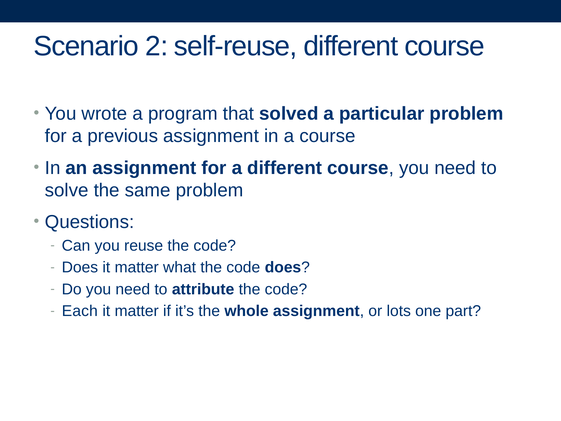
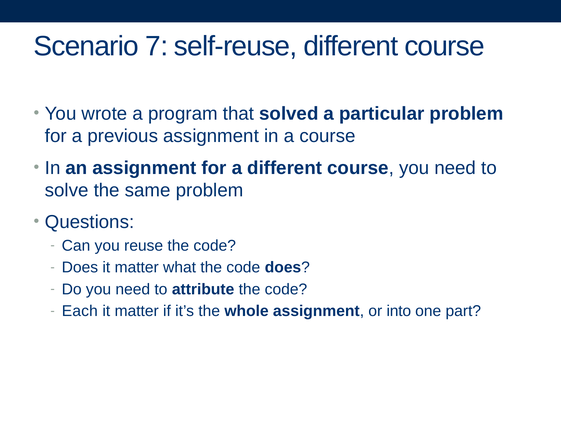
2: 2 -> 7 (157, 46)
lots: lots -> into (399, 311)
